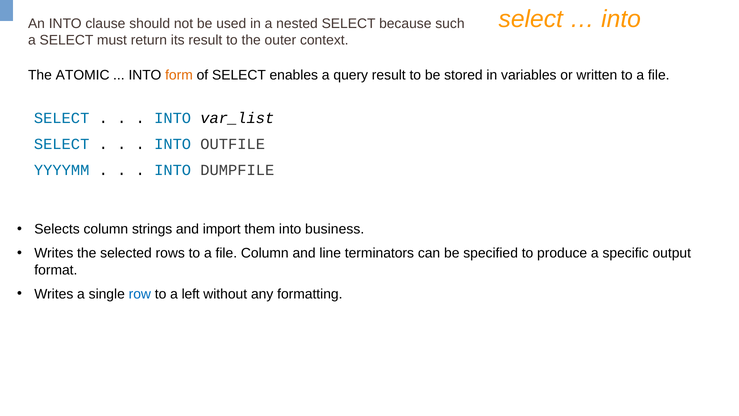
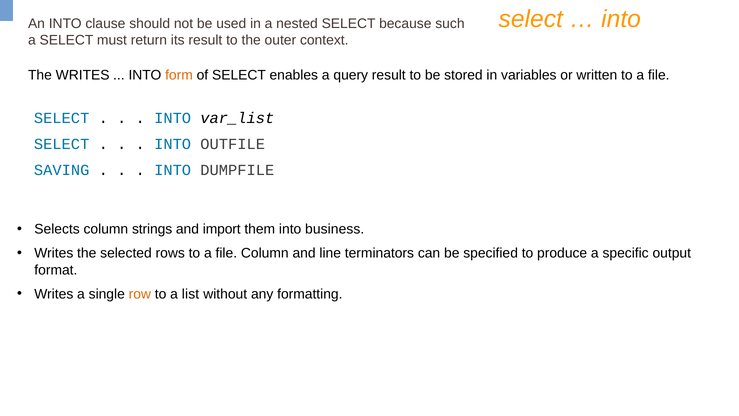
The ATOMIC: ATOMIC -> WRITES (83, 75)
YYYYMM: YYYYMM -> SAVING (62, 170)
row colour: blue -> orange (140, 294)
left: left -> list (191, 294)
